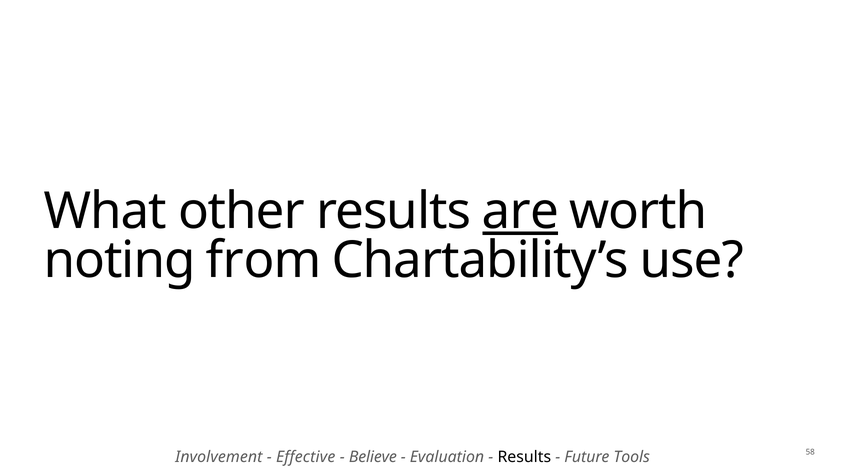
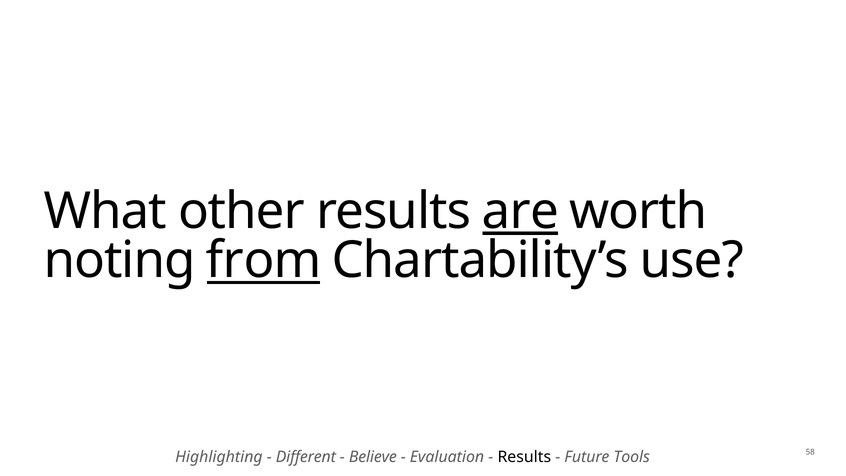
from underline: none -> present (264, 260)
Involvement: Involvement -> Highlighting (219, 457)
Effective: Effective -> Different (306, 457)
